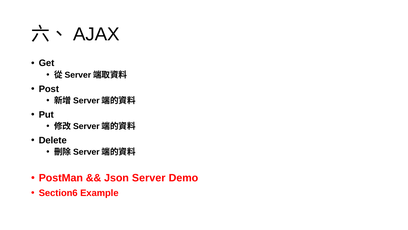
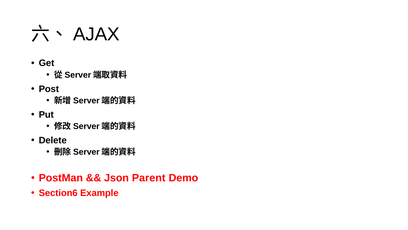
Server: Server -> Parent (149, 178)
